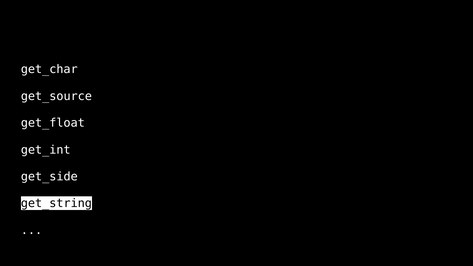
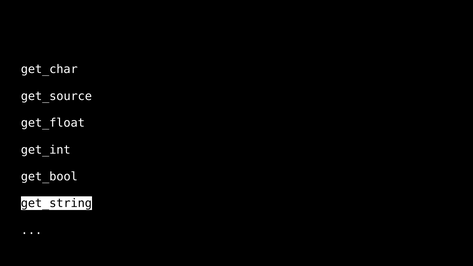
get_side: get_side -> get_bool (49, 177)
